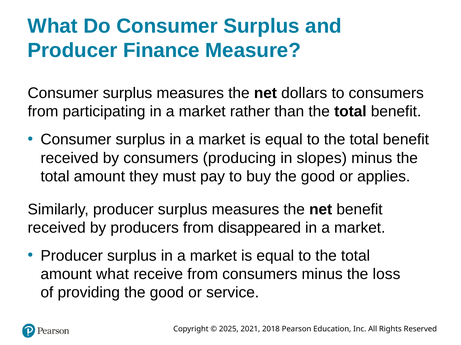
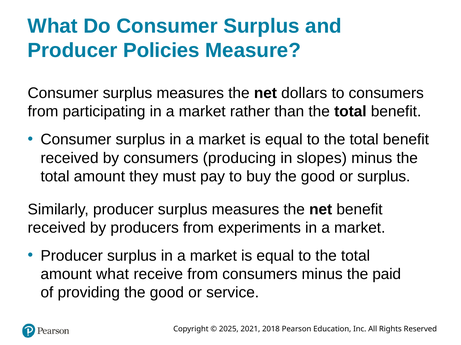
Finance: Finance -> Policies (161, 51)
or applies: applies -> surplus (384, 177)
disappeared: disappeared -> experiments (259, 228)
loss: loss -> paid (387, 275)
